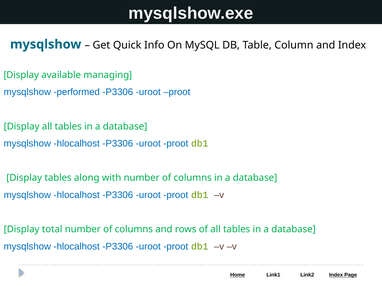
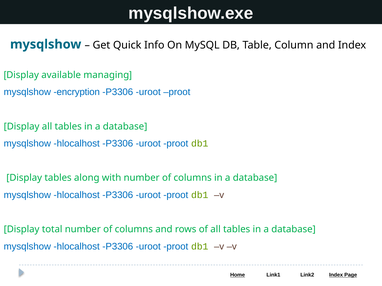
performed: performed -> encryption (77, 92)
